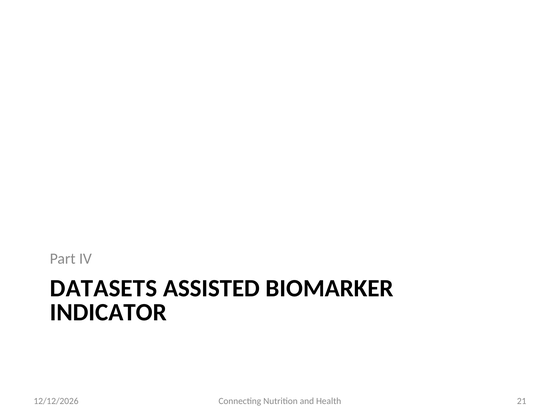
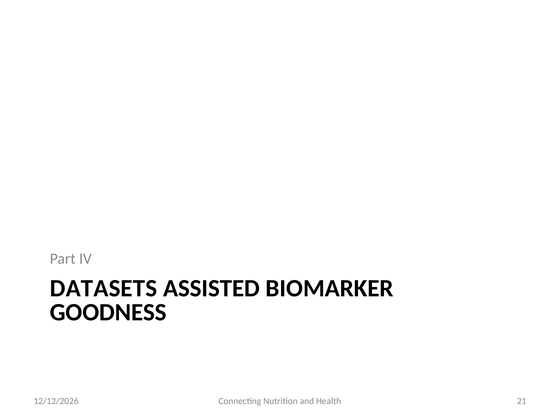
INDICATOR: INDICATOR -> GOODNESS (108, 312)
